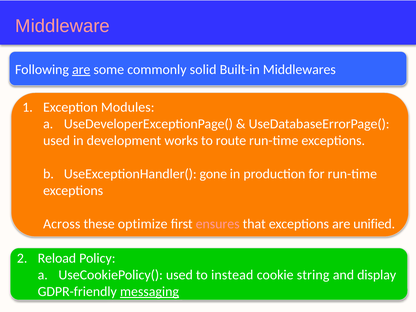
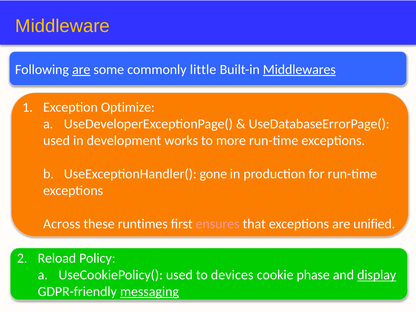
Middleware colour: pink -> yellow (63, 26)
solid: solid -> little (203, 70)
Middlewares underline: none -> present (299, 70)
Modules: Modules -> Optimize (128, 107)
route: route -> more (231, 141)
optimize: optimize -> runtimes (143, 224)
instead: instead -> devices (232, 275)
string: string -> phase (313, 275)
display underline: none -> present (377, 275)
